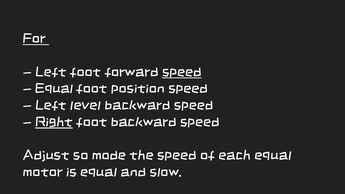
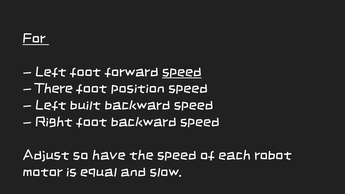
Equal: Equal -> There (54, 89)
level: level -> built (85, 105)
Right underline: present -> none (54, 122)
mode: mode -> have (109, 155)
each equal: equal -> robot (273, 155)
